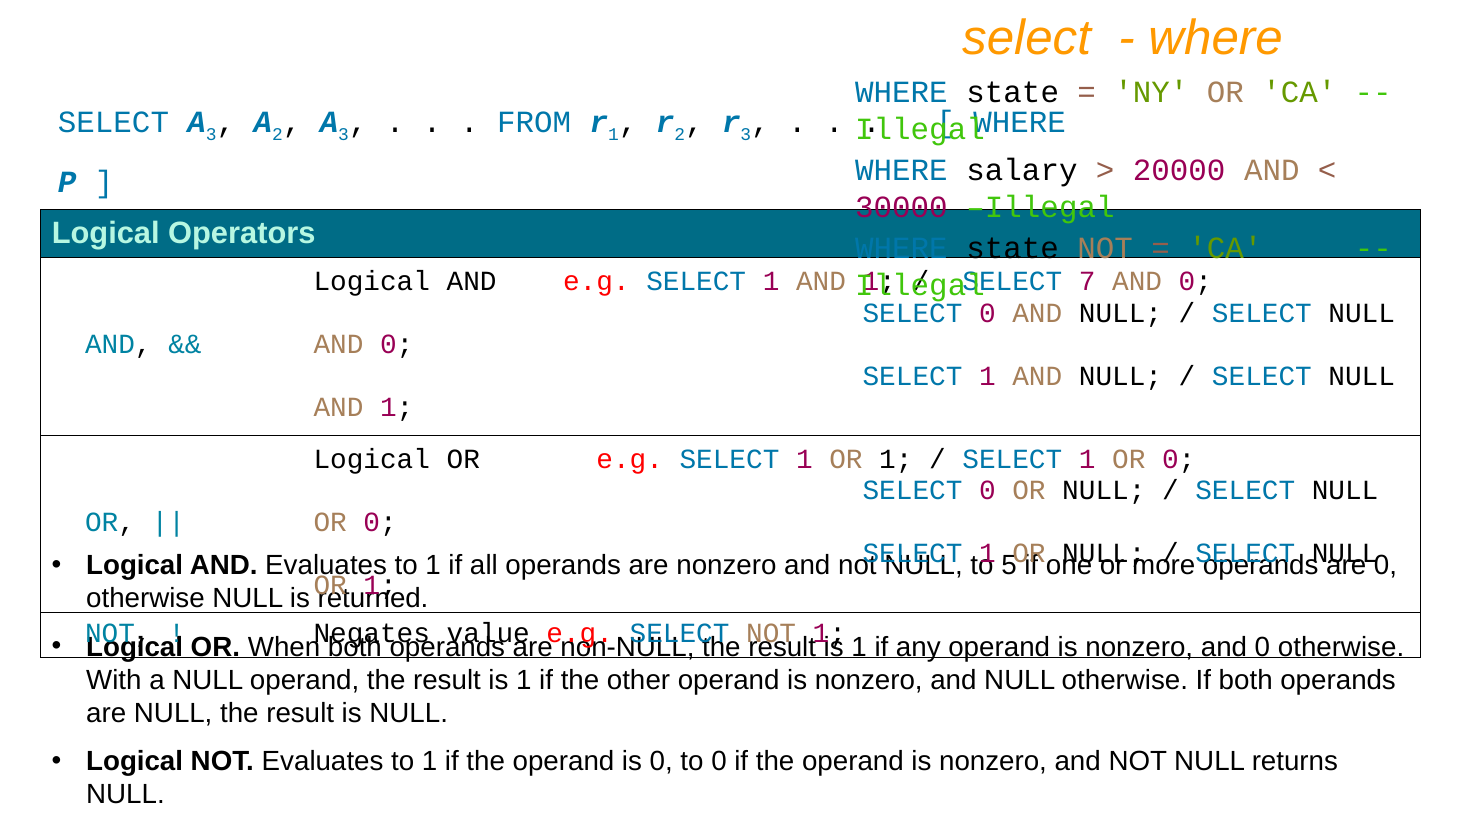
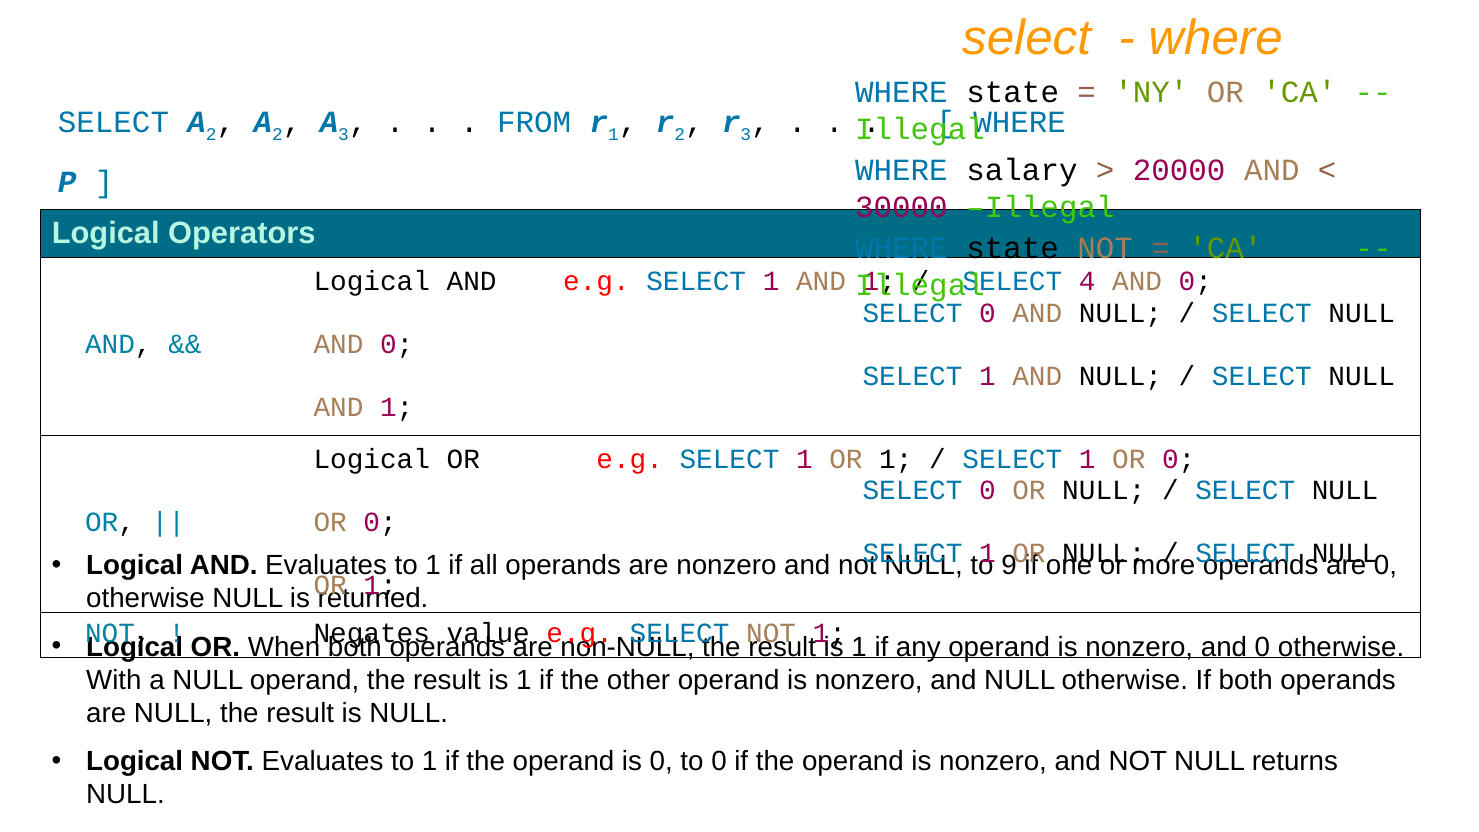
SELECT A 3: 3 -> 2 (211, 134)
7: 7 -> 4 (1087, 282)
5: 5 -> 9 (1009, 566)
